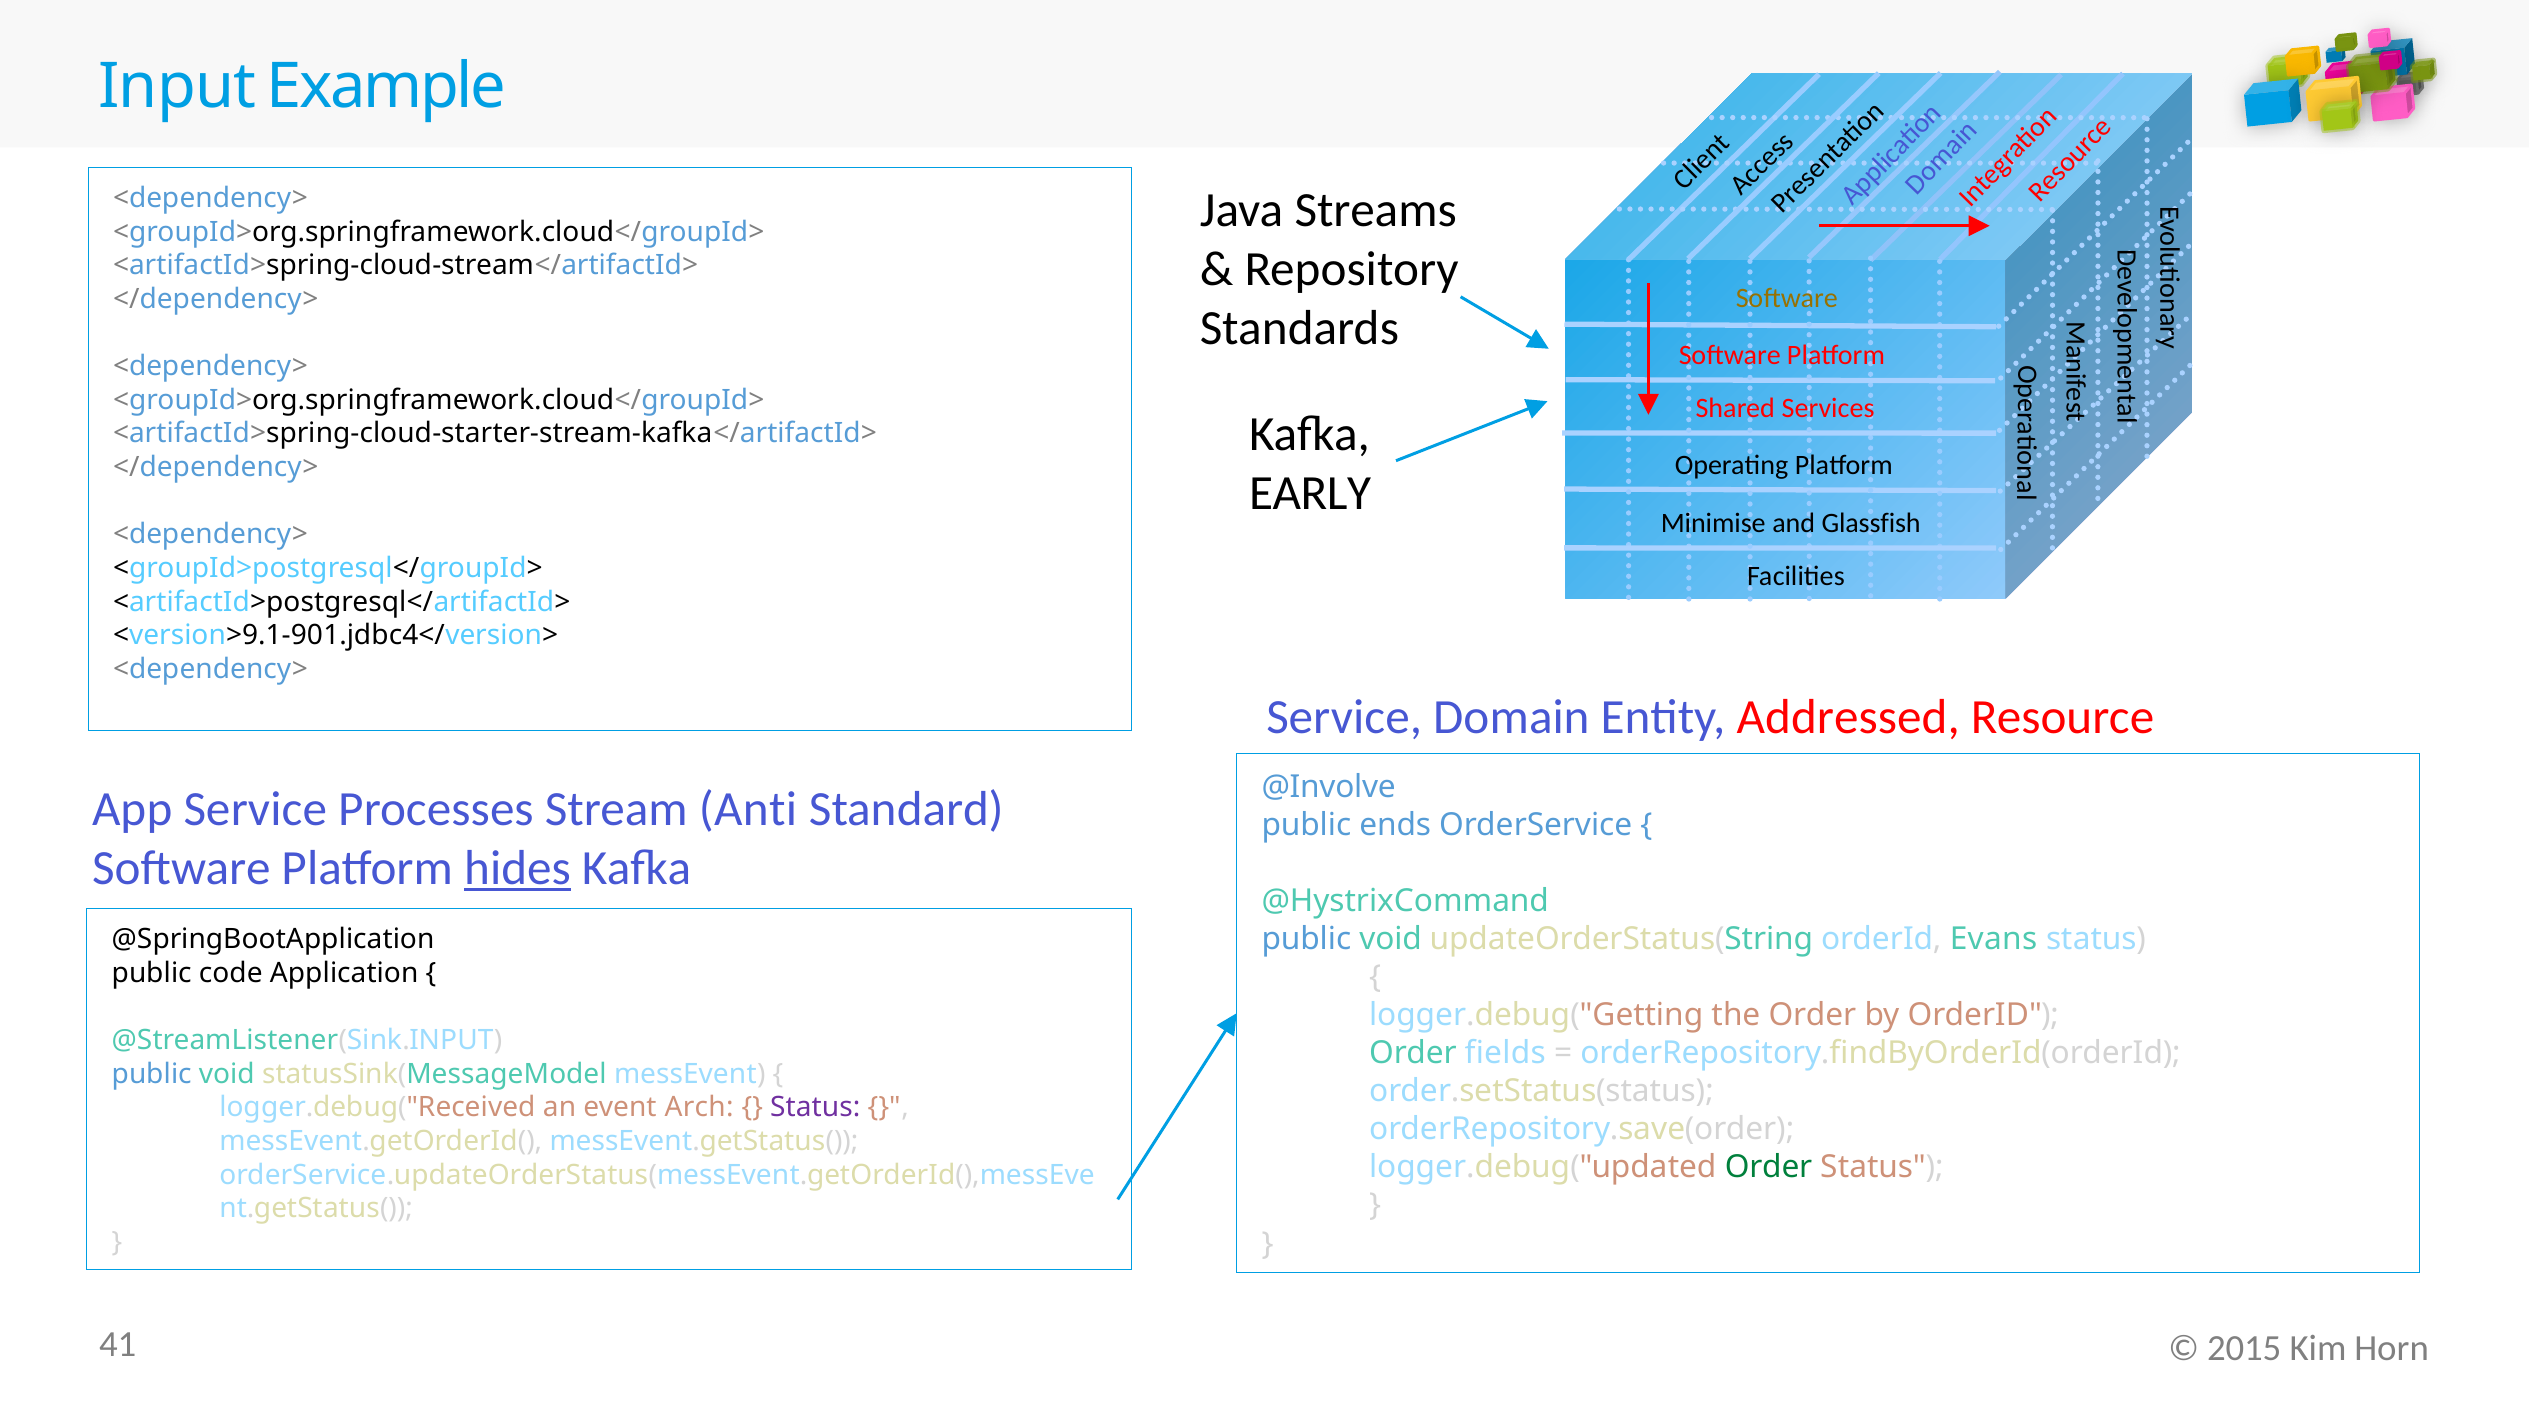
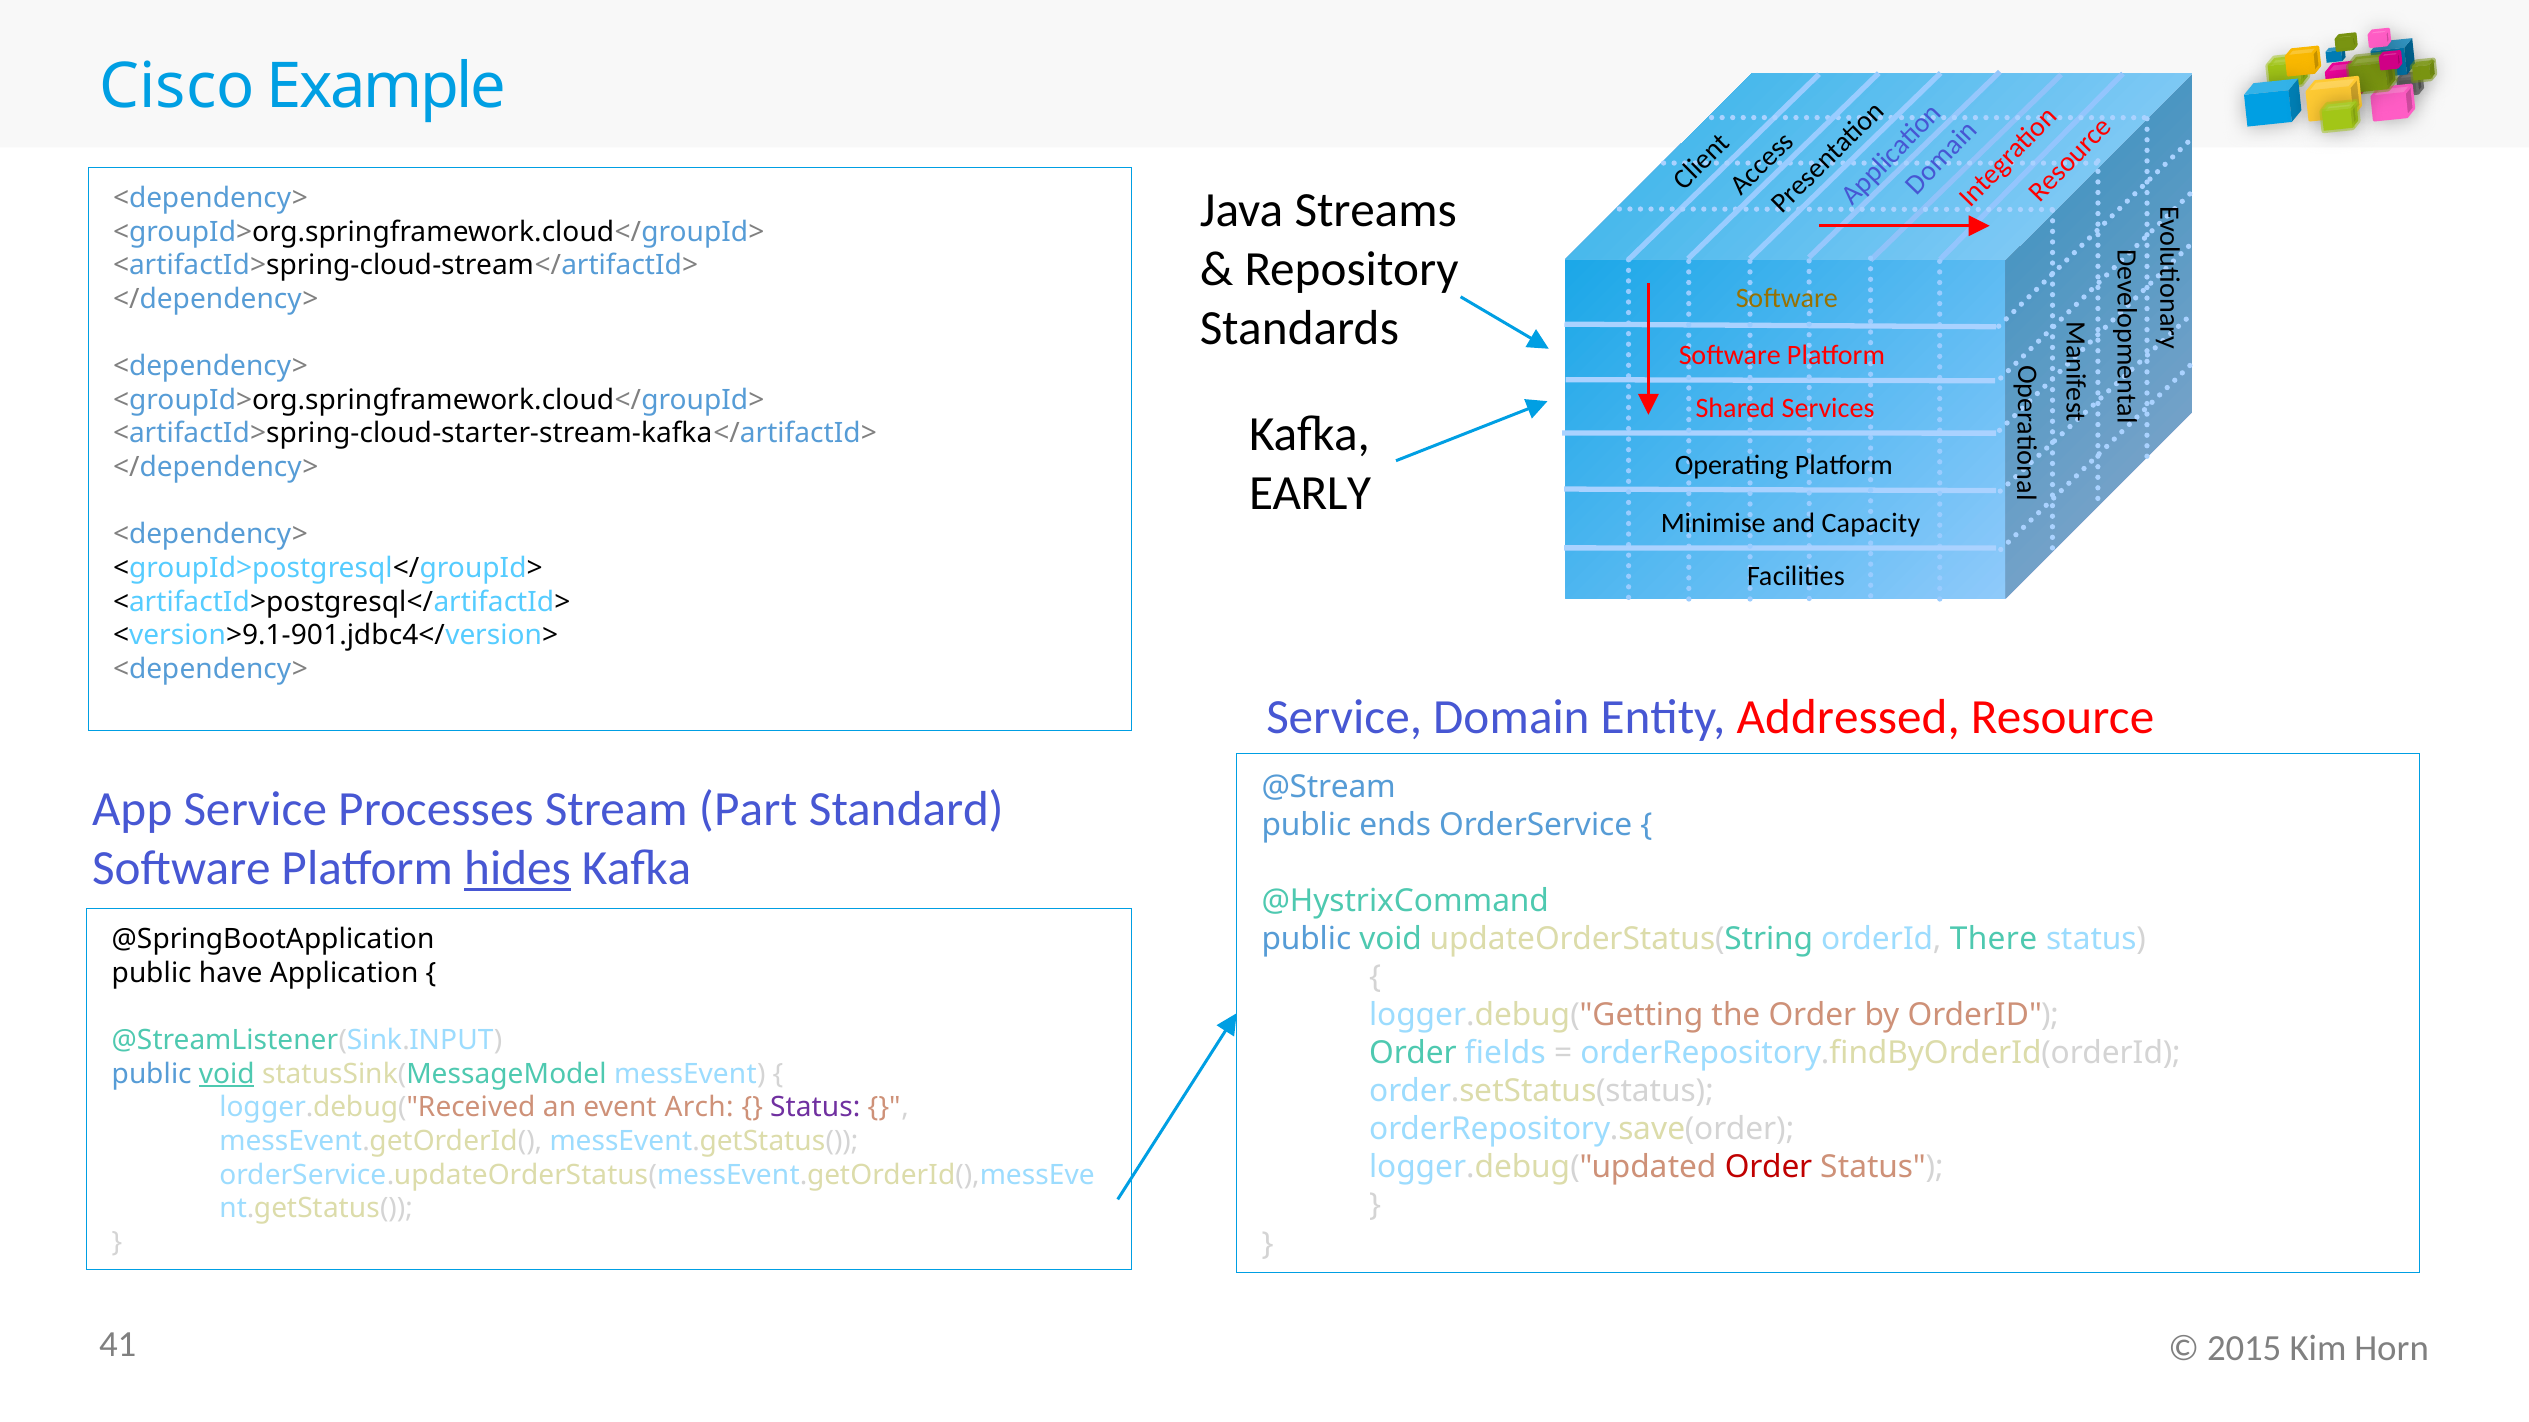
Input: Input -> Cisco (177, 87)
Glassfish: Glassfish -> Capacity (1871, 523)
@Involve: @Involve -> @Stream (1329, 788)
Anti: Anti -> Part (748, 809)
Evans: Evans -> There (1994, 940)
code: code -> have (231, 973)
void underline: none -> present (227, 1074)
Order colour: green -> red (1769, 1168)
